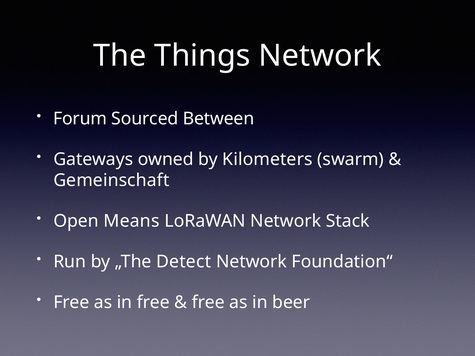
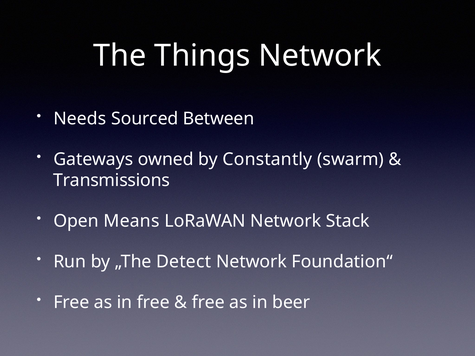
Forum: Forum -> Needs (80, 119)
Kilometers: Kilometers -> Constantly (267, 159)
Gemeinschaft: Gemeinschaft -> Transmissions (112, 181)
